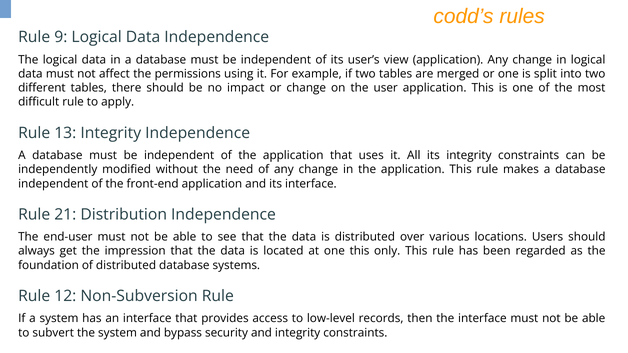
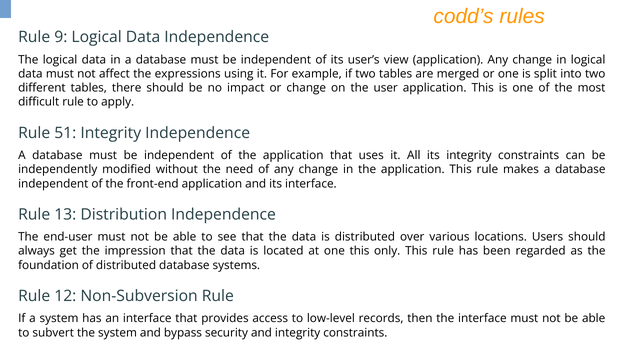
permissions: permissions -> expressions (188, 74)
13: 13 -> 51 (65, 133)
21: 21 -> 13 (65, 215)
